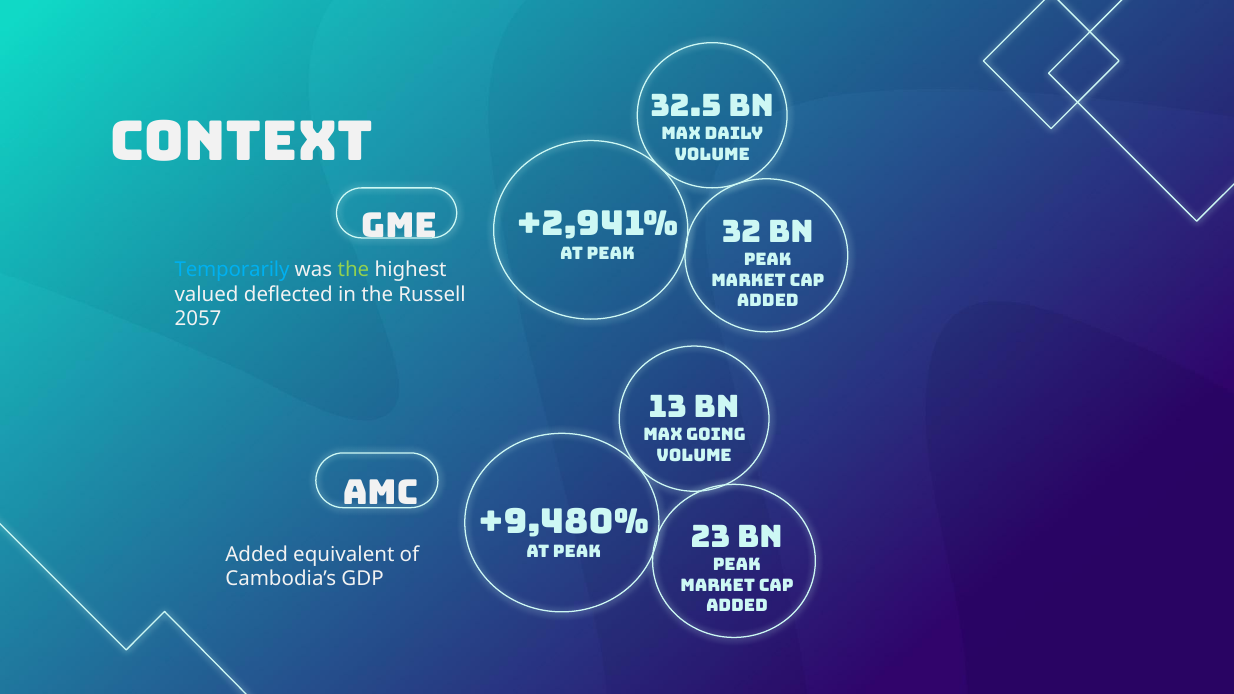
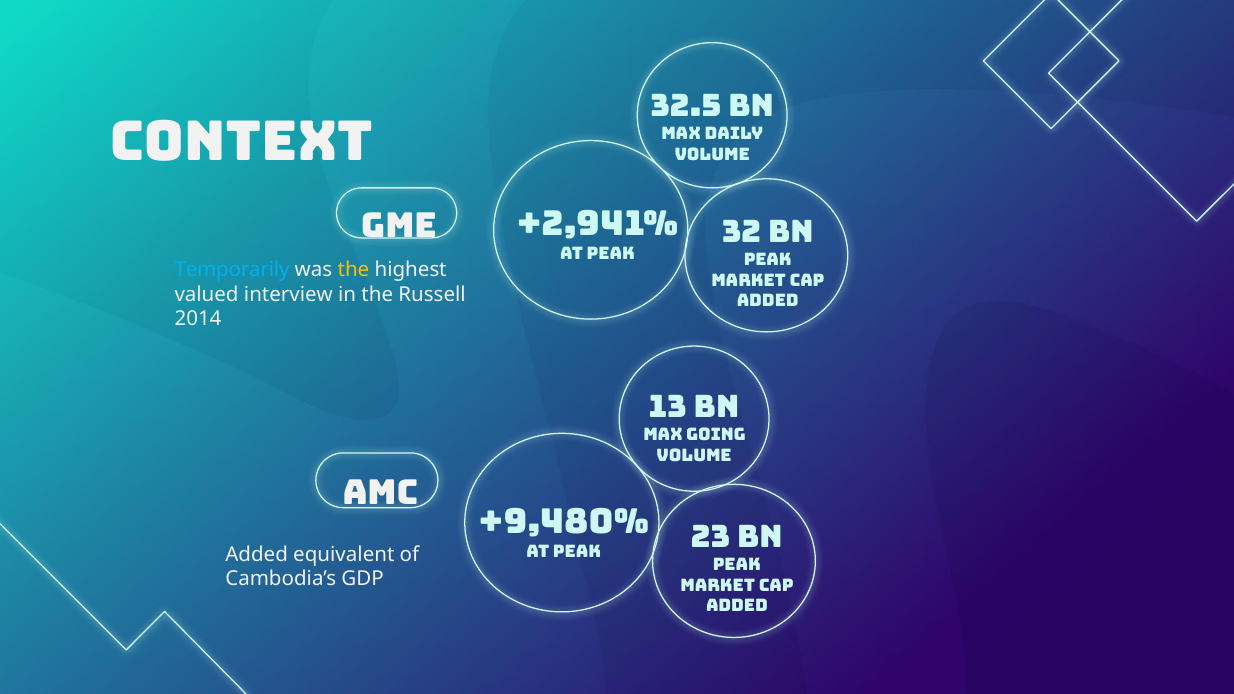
the colour: light green -> yellow (353, 270)
deflected: deflected -> interview (288, 295)
2057: 2057 -> 2014 (198, 319)
